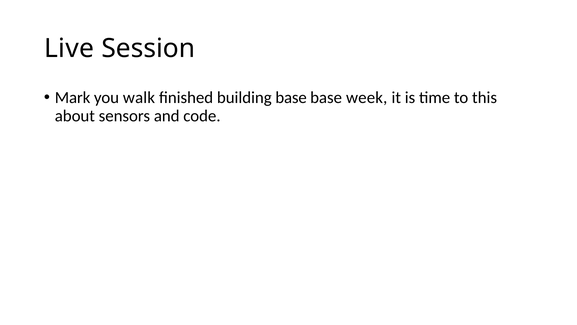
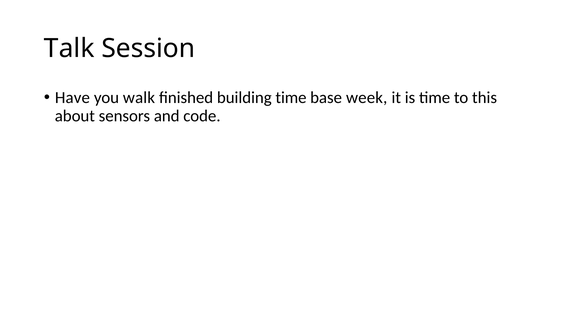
Live: Live -> Talk (69, 48)
Mark: Mark -> Have (72, 98)
building base: base -> time (291, 98)
